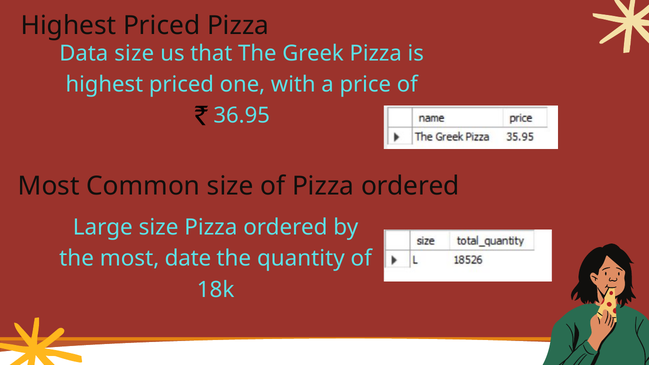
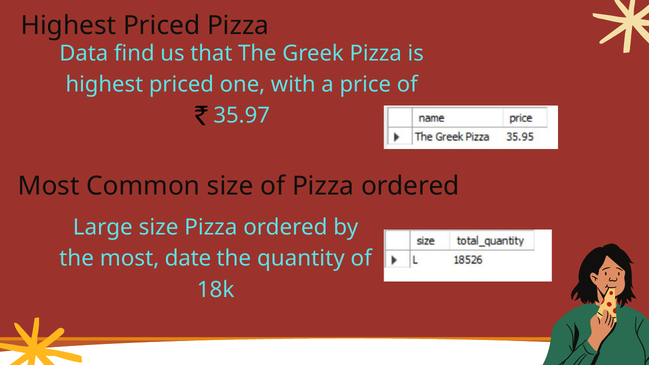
Data size: size -> find (134, 54)
36.95: 36.95 -> 35.97 (242, 115)
